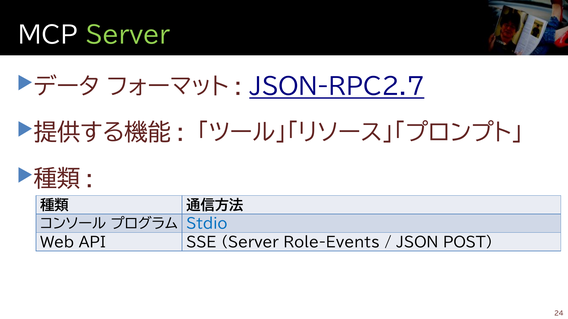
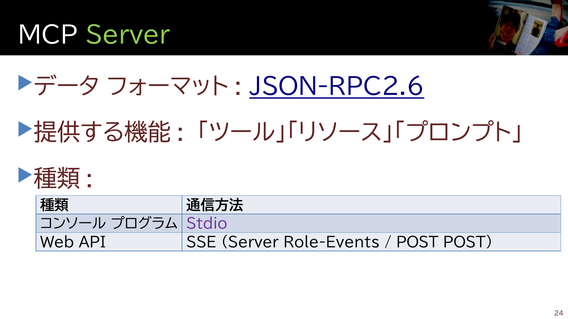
JSON-RPC2.7: JSON-RPC2.7 -> JSON-RPC2.6 (337, 87)
Stdio colour: blue -> purple (207, 224)
JSON: JSON -> POST (417, 243)
